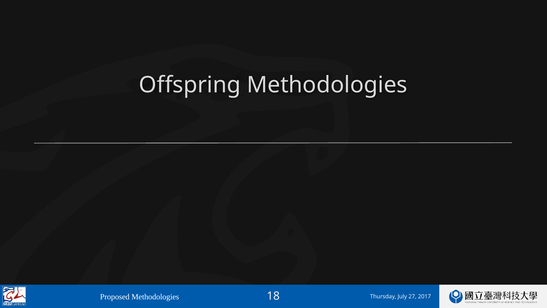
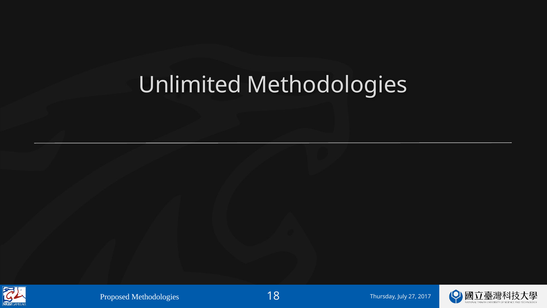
Offspring: Offspring -> Unlimited (190, 85)
